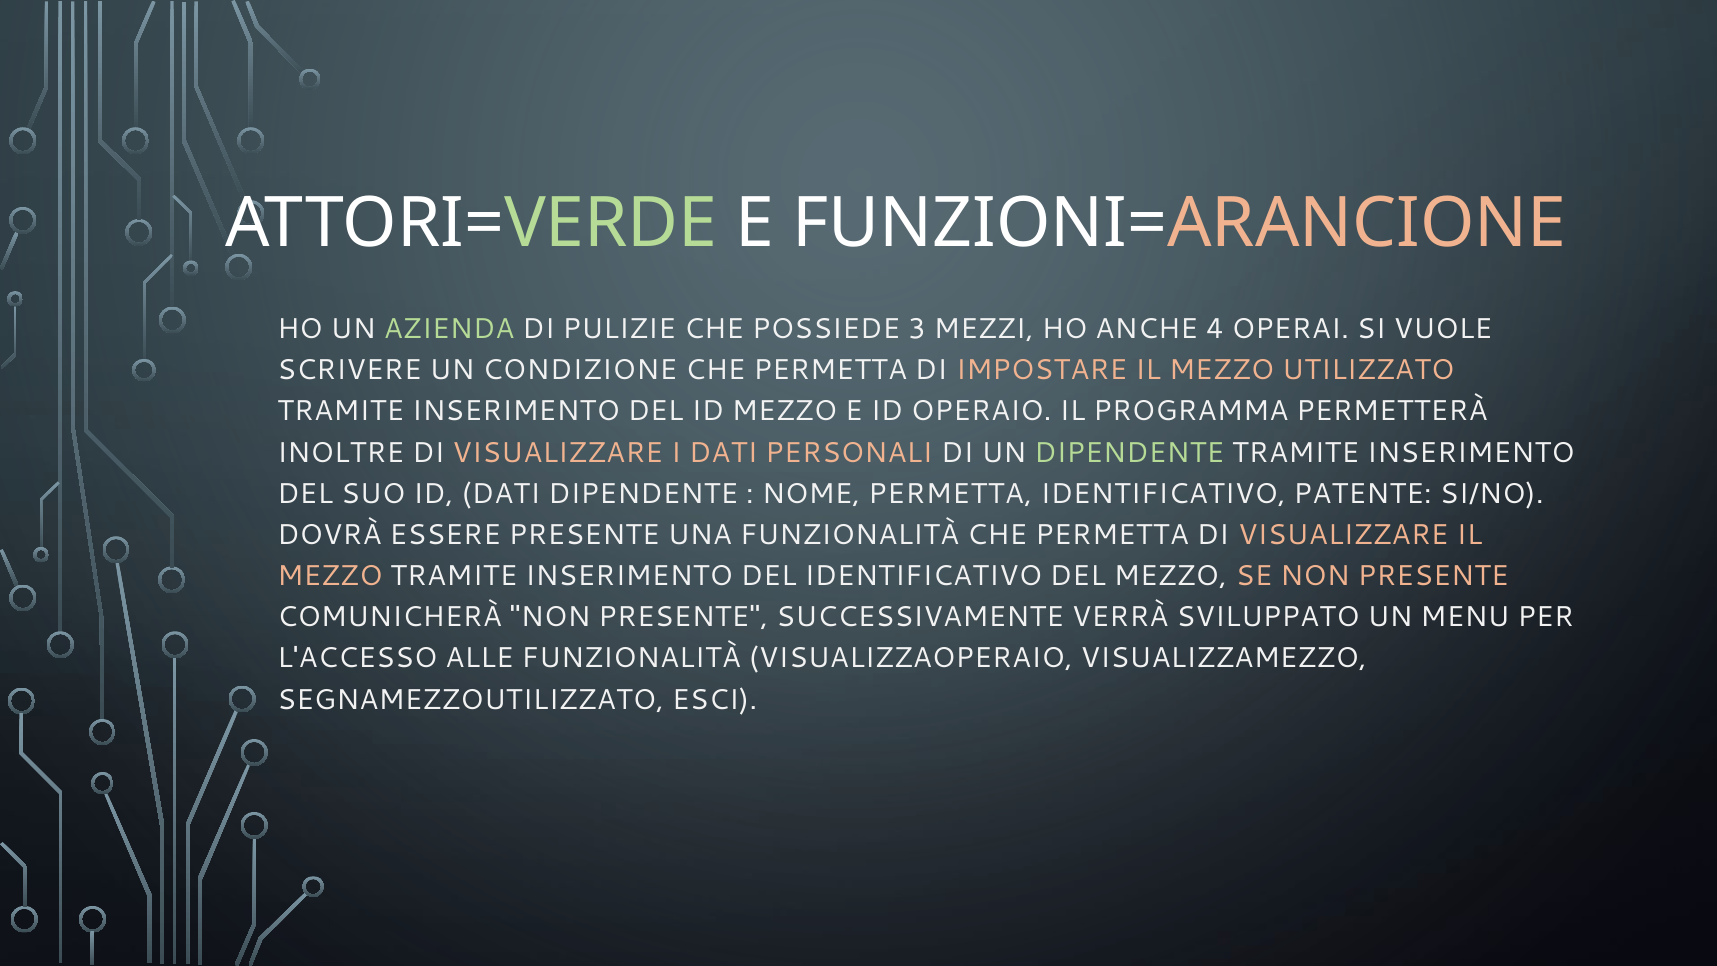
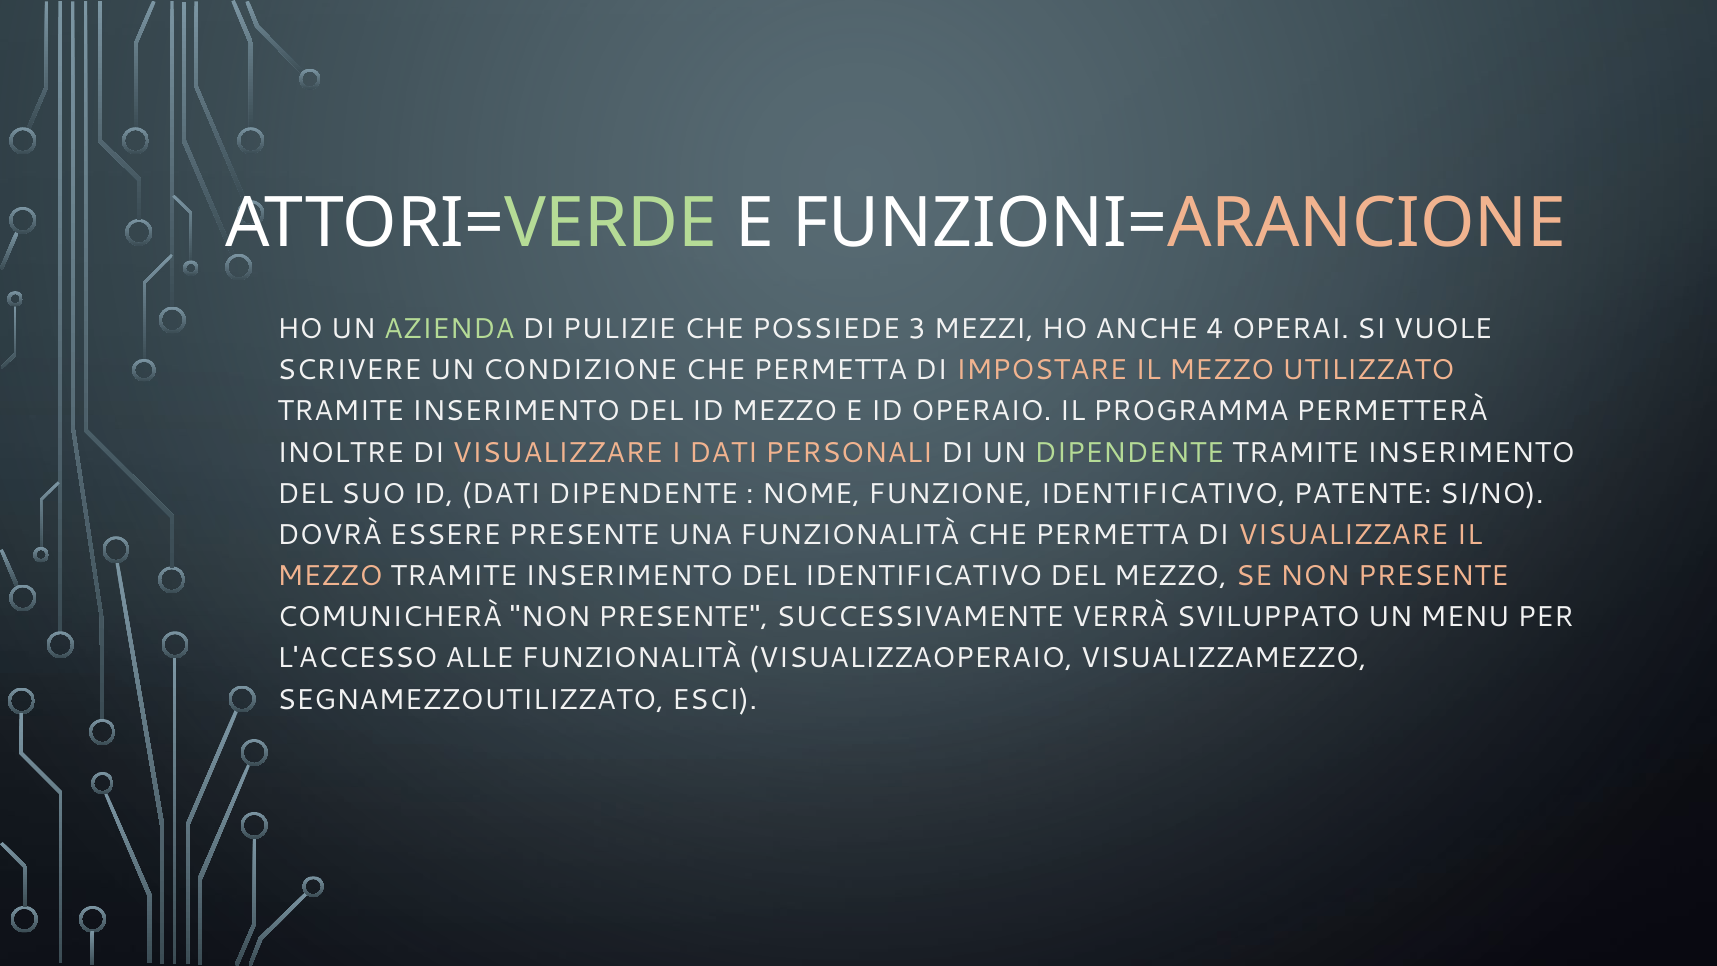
NOME PERMETTA: PERMETTA -> FUNZIONE (950, 494)
